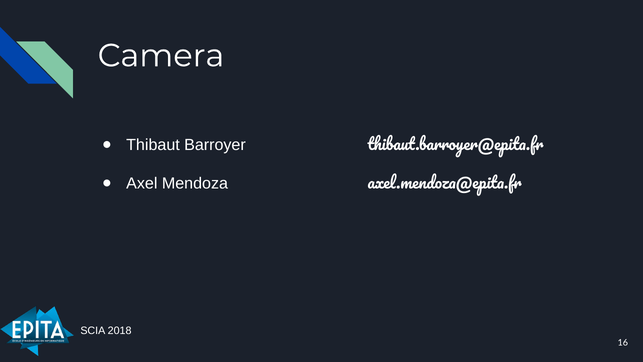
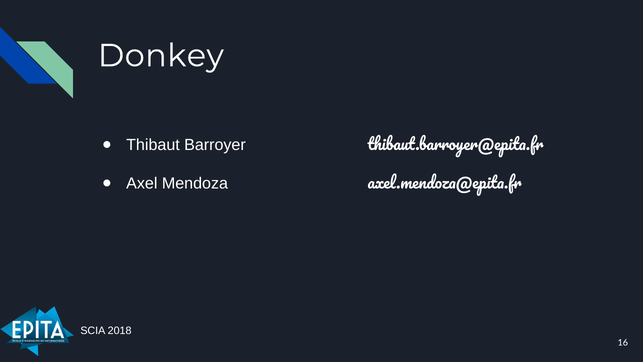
Camera: Camera -> Donkey (161, 56)
